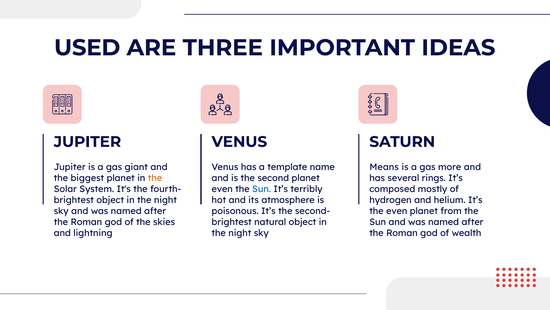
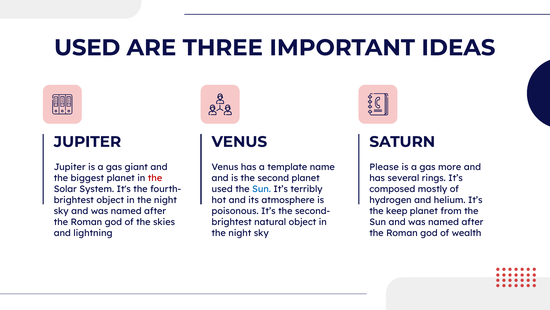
Means: Means -> Please (384, 167)
the colour: orange -> red (155, 178)
even: even -> used (222, 189)
the even: even -> keep (397, 211)
